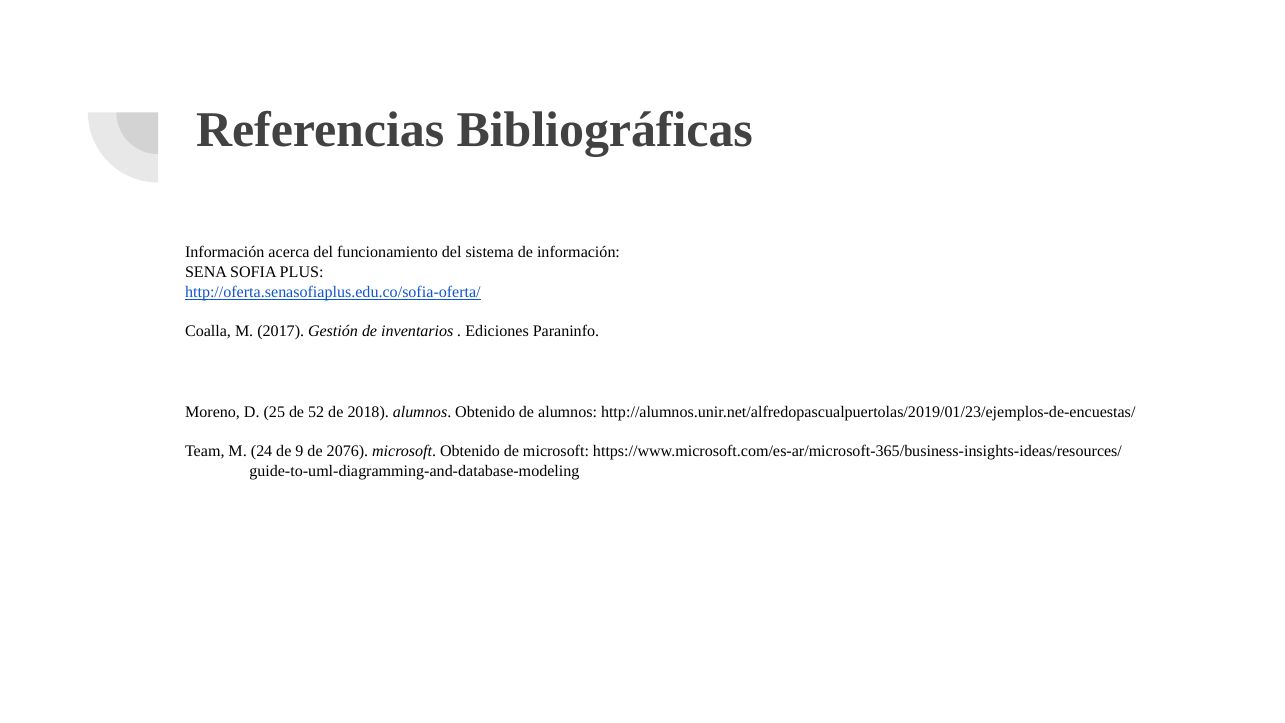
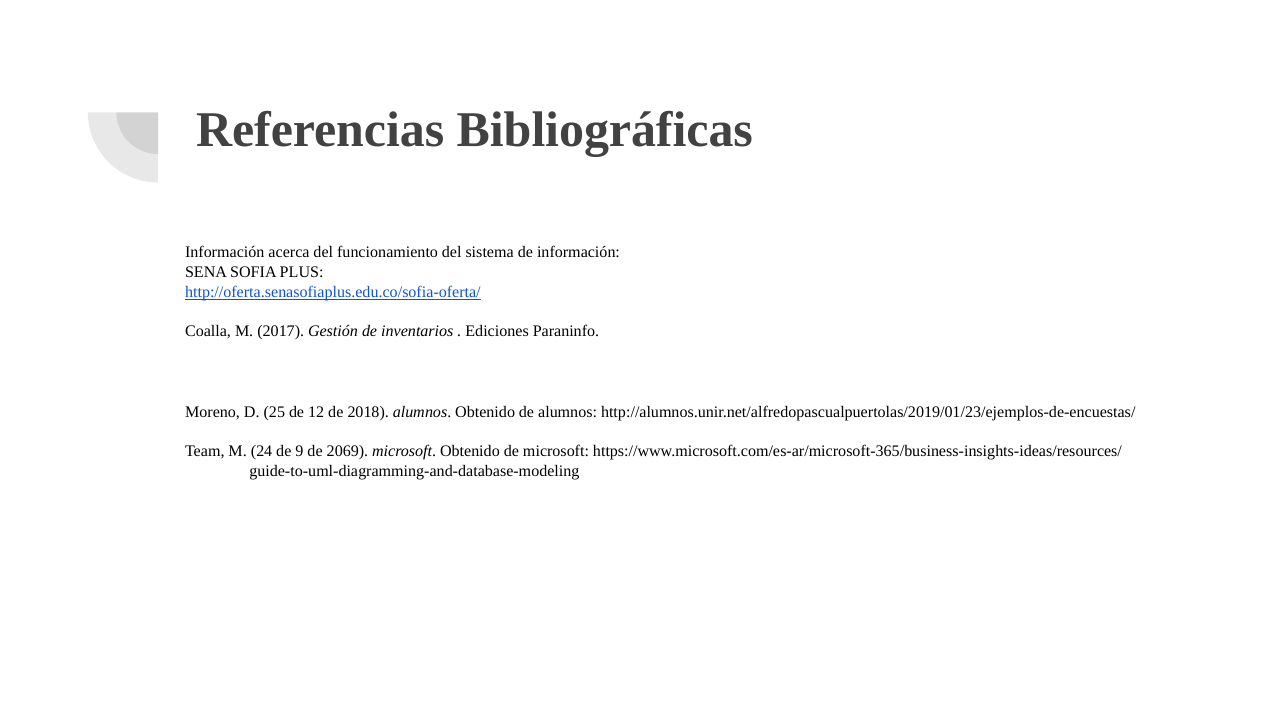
52: 52 -> 12 (316, 412)
2076: 2076 -> 2069 (347, 451)
